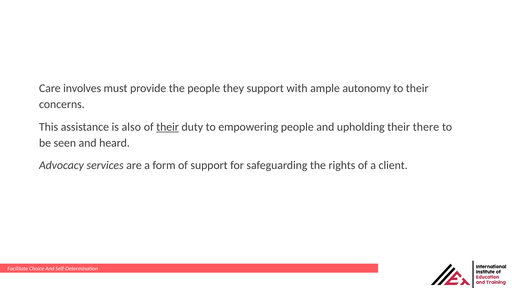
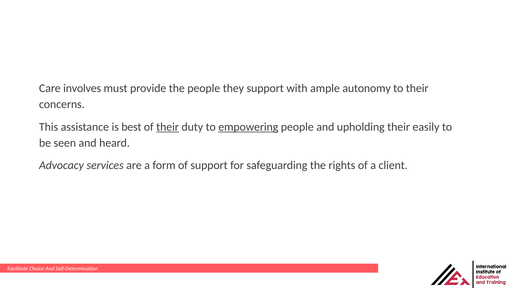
also: also -> best (131, 127)
empowering underline: none -> present (248, 127)
there: there -> easily (426, 127)
